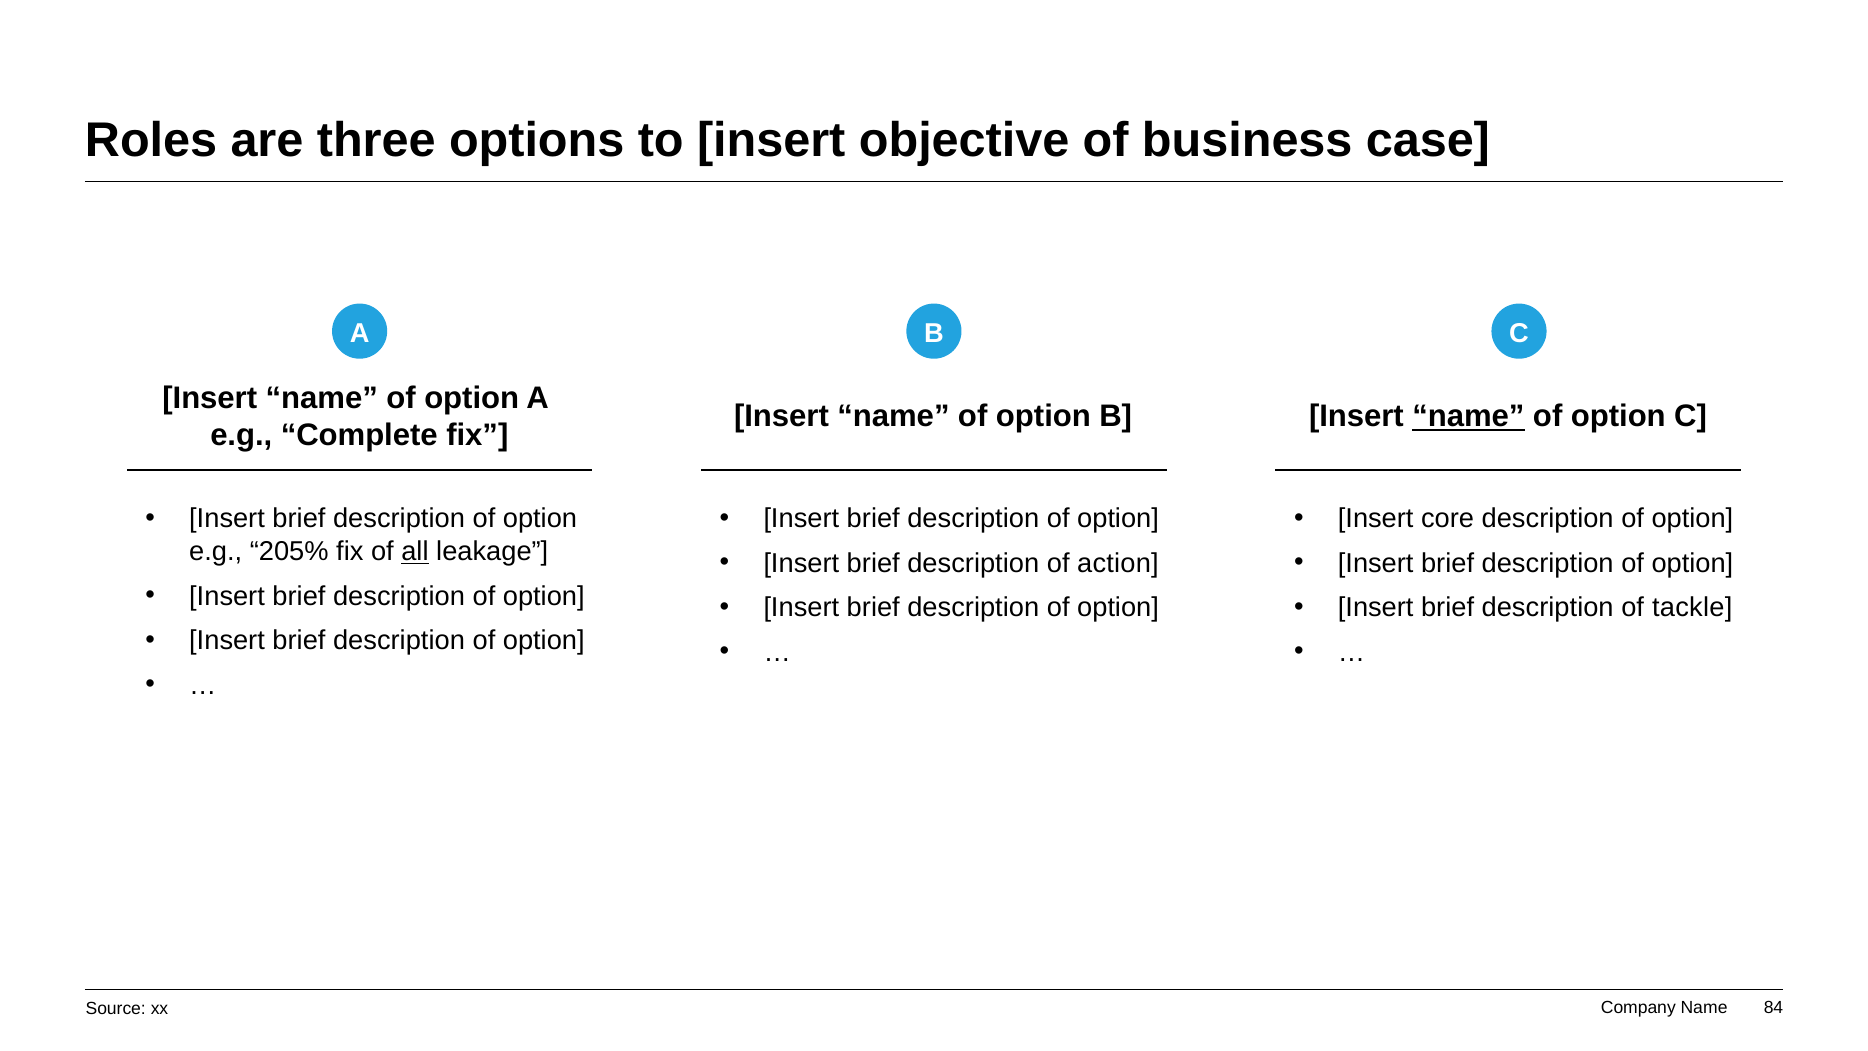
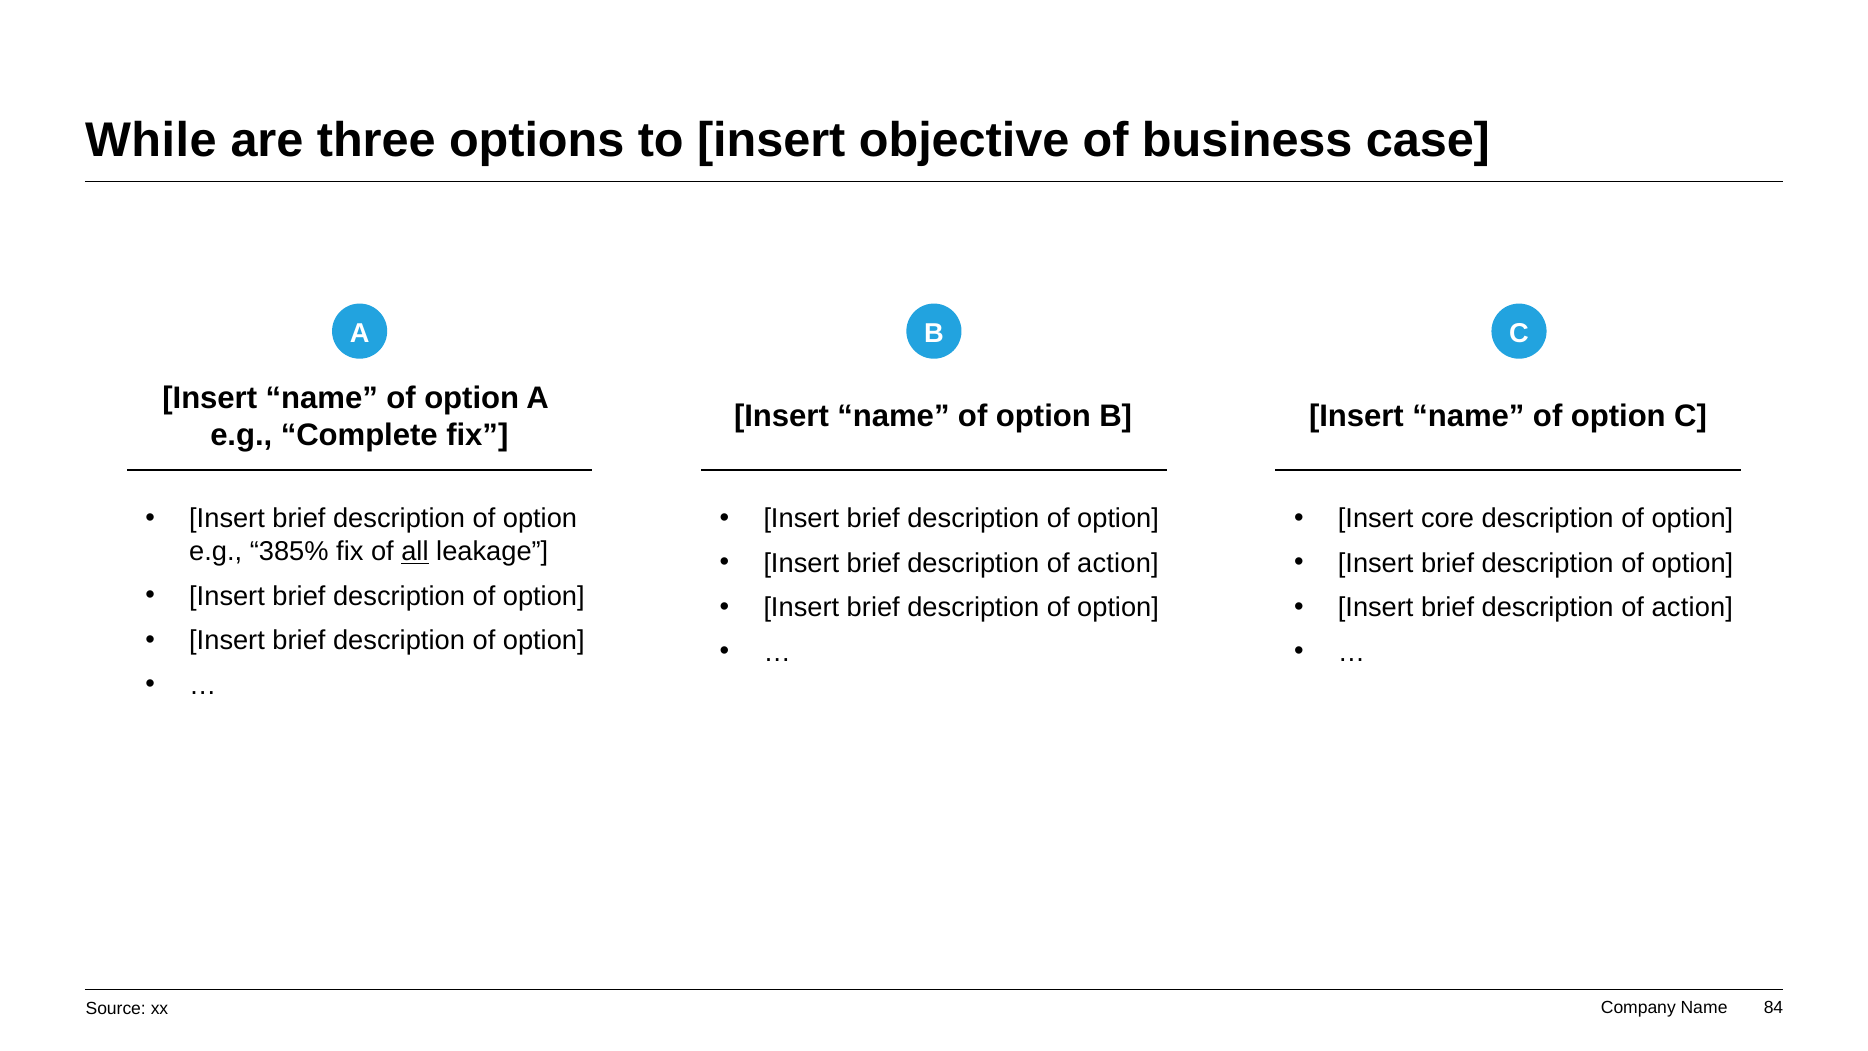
Roles: Roles -> While (151, 141)
name underline: present -> none (1468, 416)
205%: 205% -> 385% (289, 552)
tackle: tackle -> action (1692, 608)
